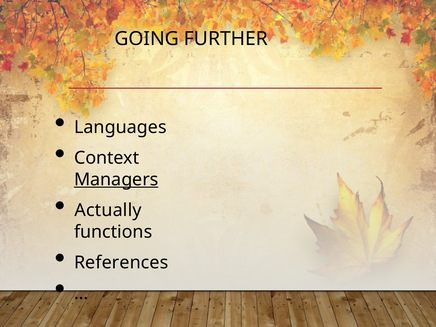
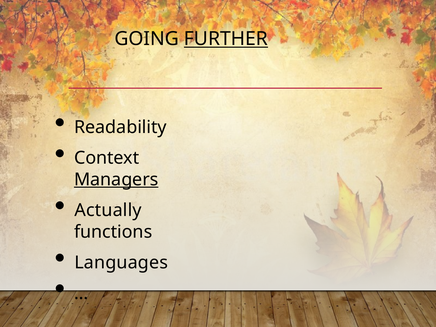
FURTHER underline: none -> present (226, 39)
Languages: Languages -> Readability (120, 127)
References: References -> Languages (121, 263)
